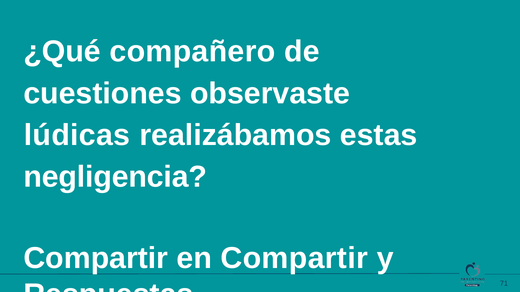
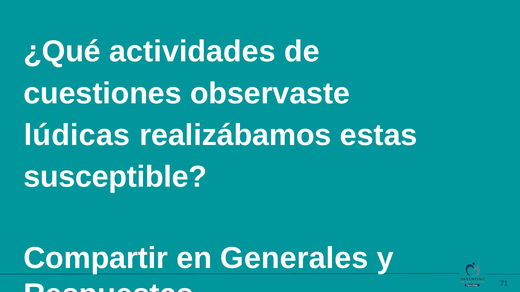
compañero: compañero -> actividades (193, 52)
negligencia: negligencia -> susceptible (115, 177)
en Compartir: Compartir -> Generales (294, 259)
